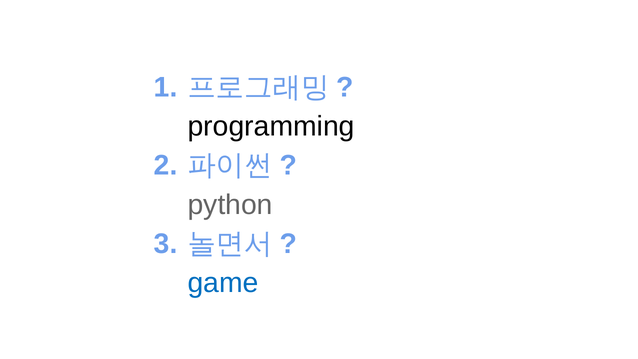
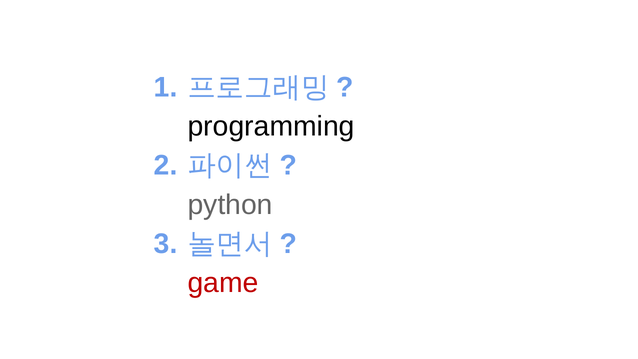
game colour: blue -> red (223, 283)
